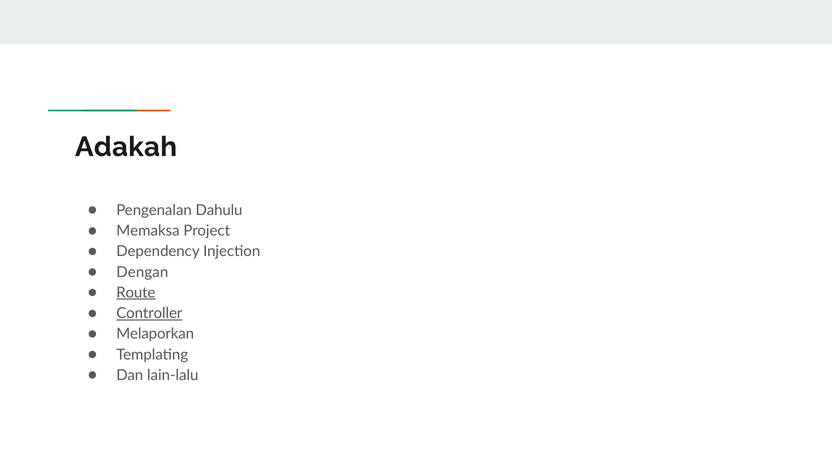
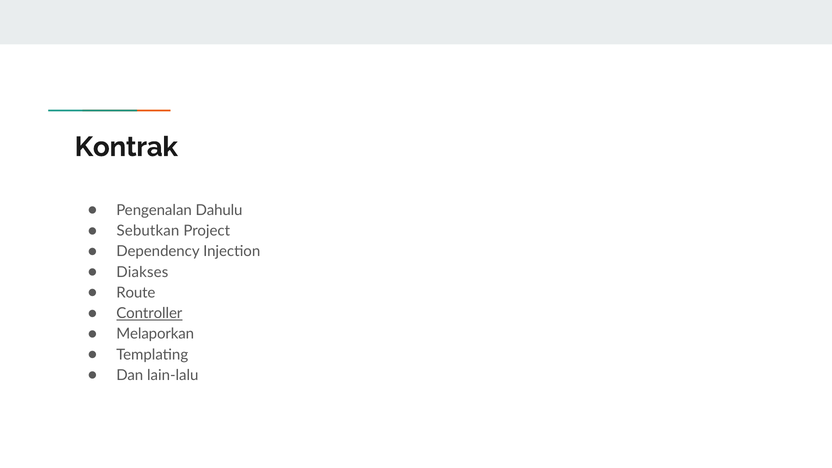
Adakah: Adakah -> Kontrak (126, 147)
Memaksa: Memaksa -> Sebutkan (148, 231)
Dengan: Dengan -> Diakses (142, 272)
Route underline: present -> none (136, 293)
